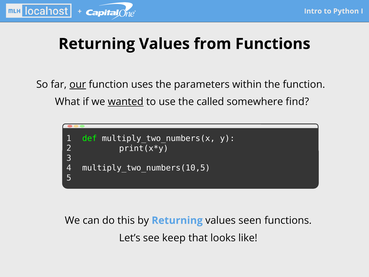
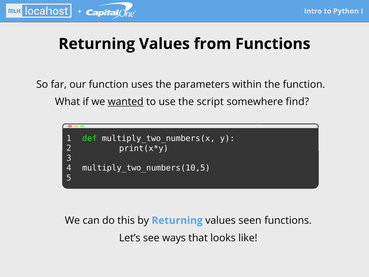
our underline: present -> none (78, 84)
called: called -> script (210, 102)
keep: keep -> ways (174, 238)
